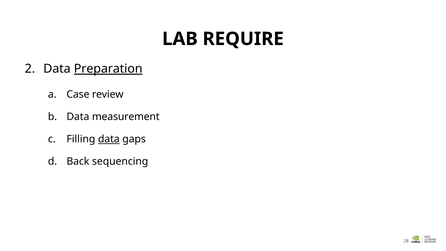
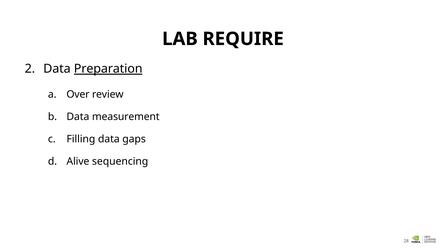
Case: Case -> Over (78, 94)
data underline: present -> none (109, 139)
Back: Back -> Alive (78, 161)
